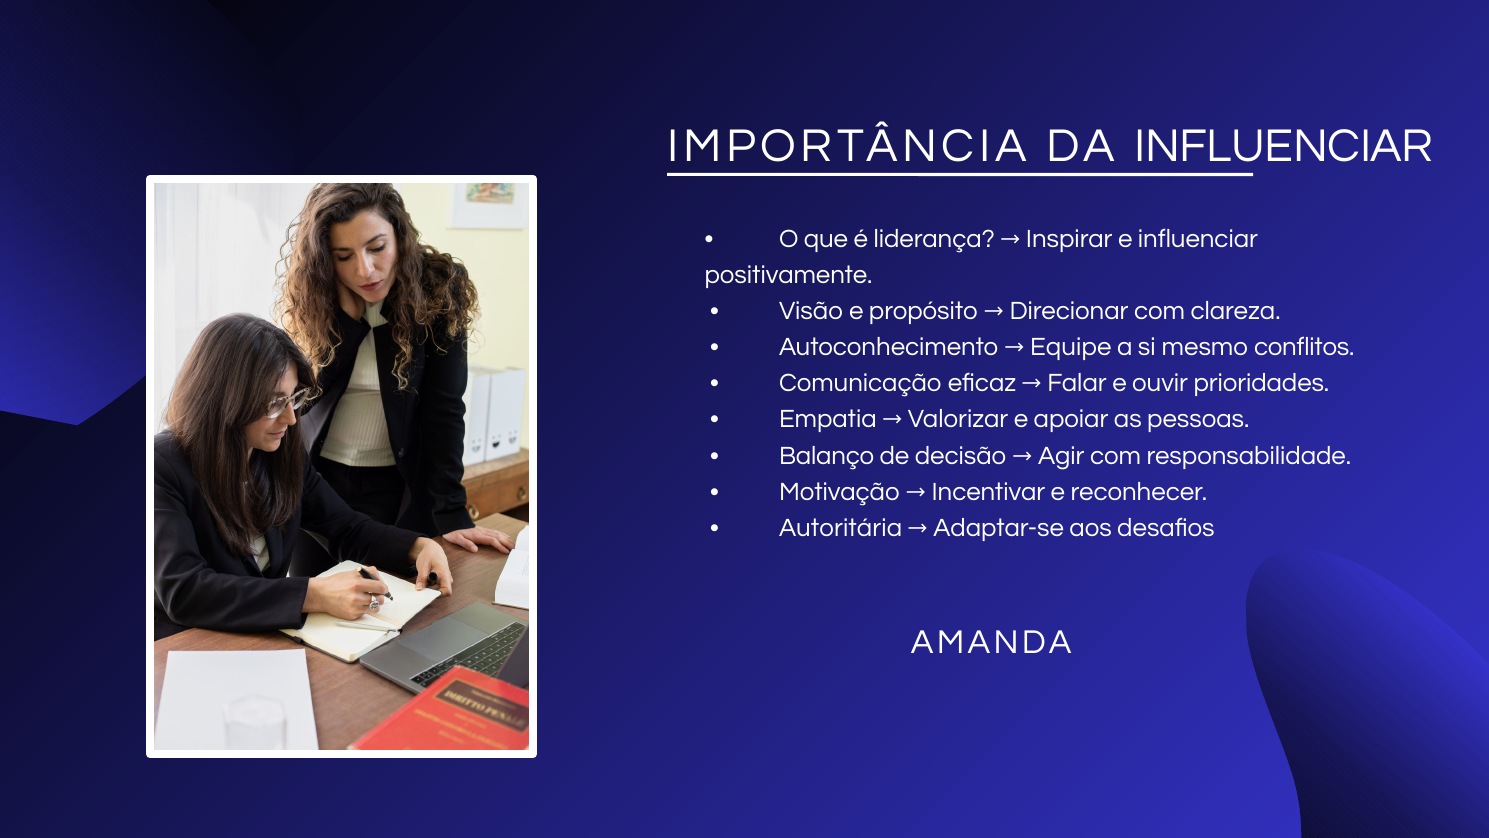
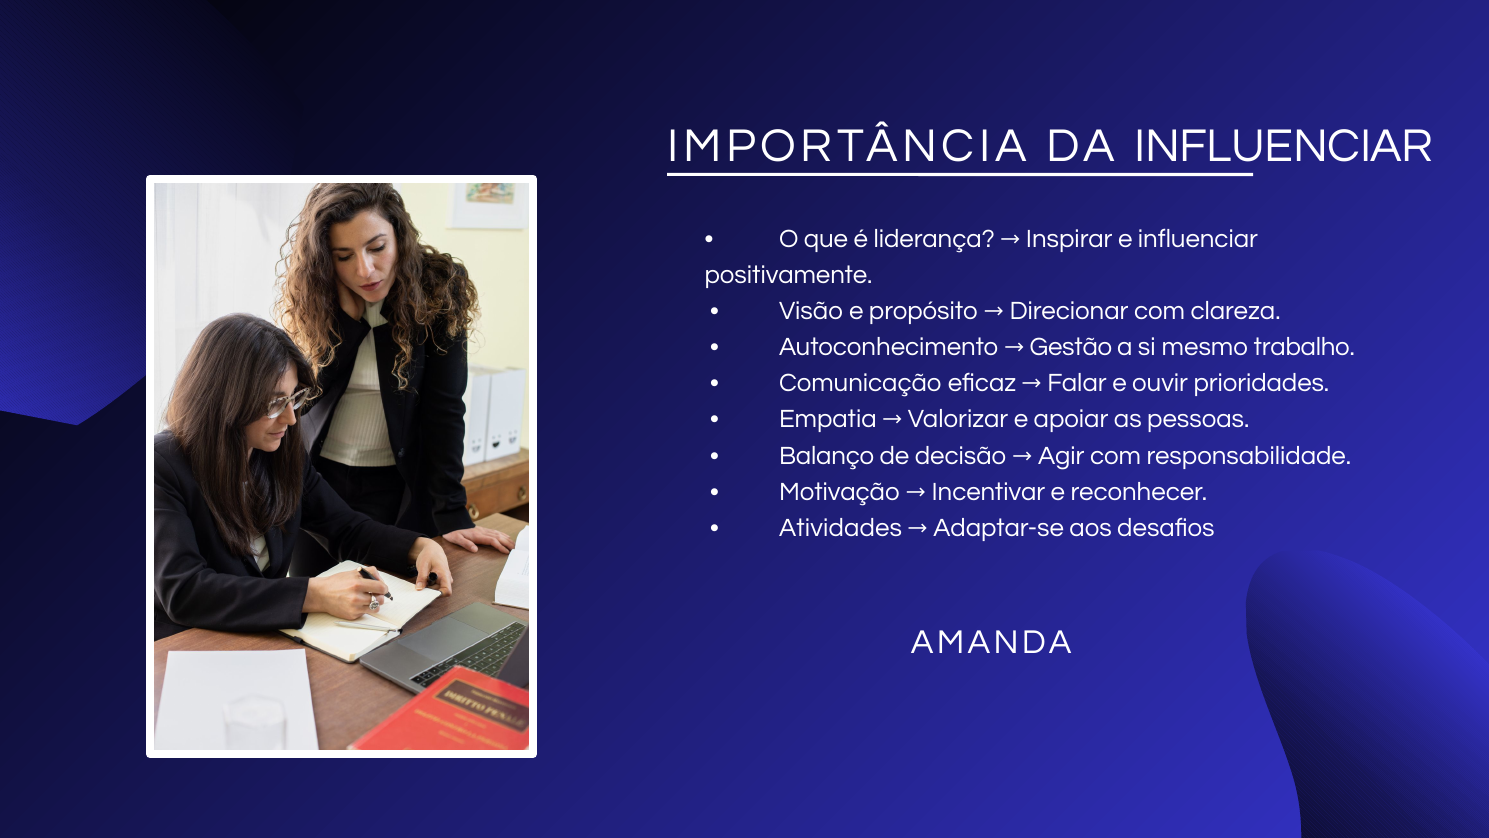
Equipe: Equipe -> Gestão (1071, 347)
conflitos: conflitos -> trabalho (1304, 347)
Autoritária: Autoritária -> Atividades (841, 528)
